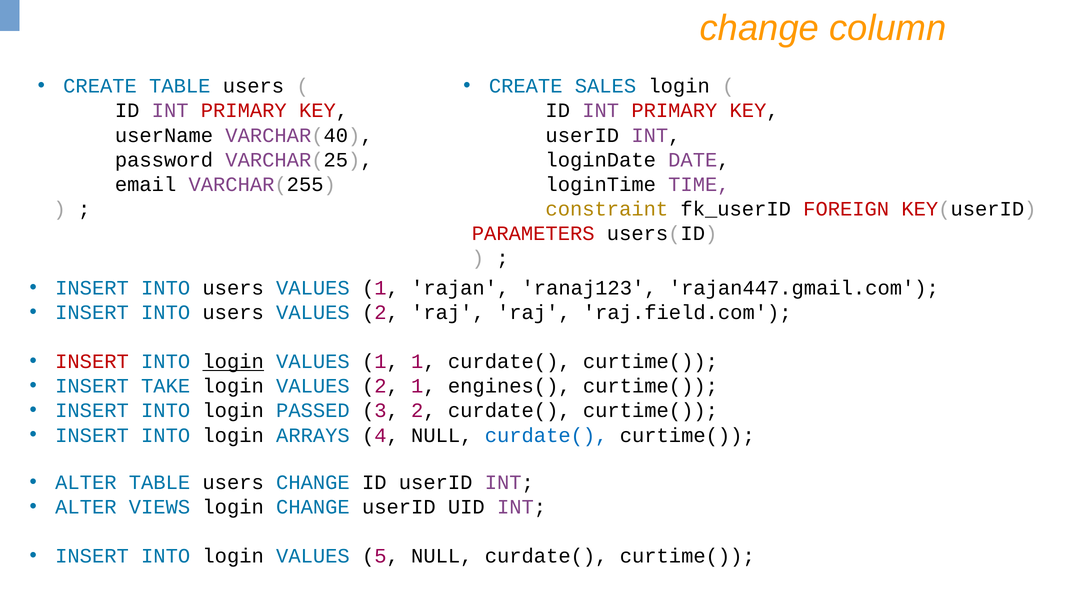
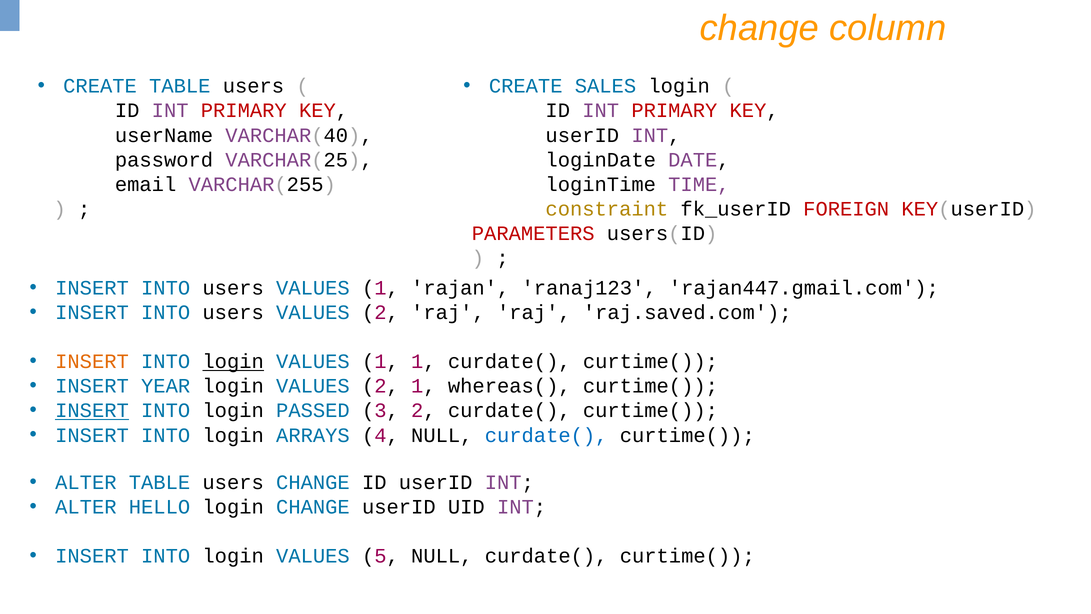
raj.field.com: raj.field.com -> raj.saved.com (687, 312)
INSERT colour: red -> orange (92, 361)
TAKE: TAKE -> YEAR (166, 386)
engines(: engines( -> whereas( (509, 386)
INSERT underline: none -> present (92, 411)
VIEWS: VIEWS -> HELLO (160, 507)
